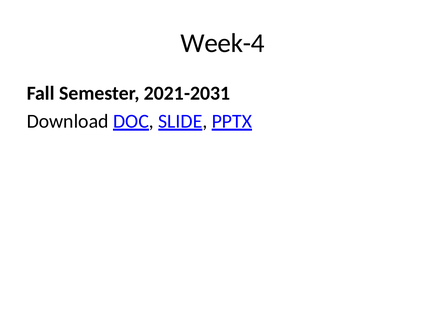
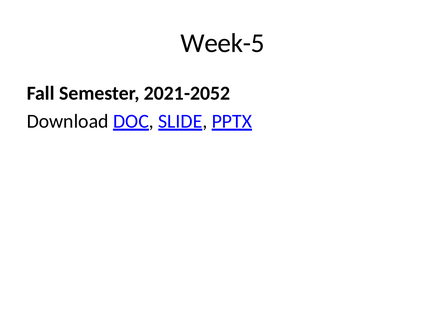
Week-4: Week-4 -> Week-5 (223, 43)
2021-2031: 2021-2031 -> 2021-2052 (187, 93)
